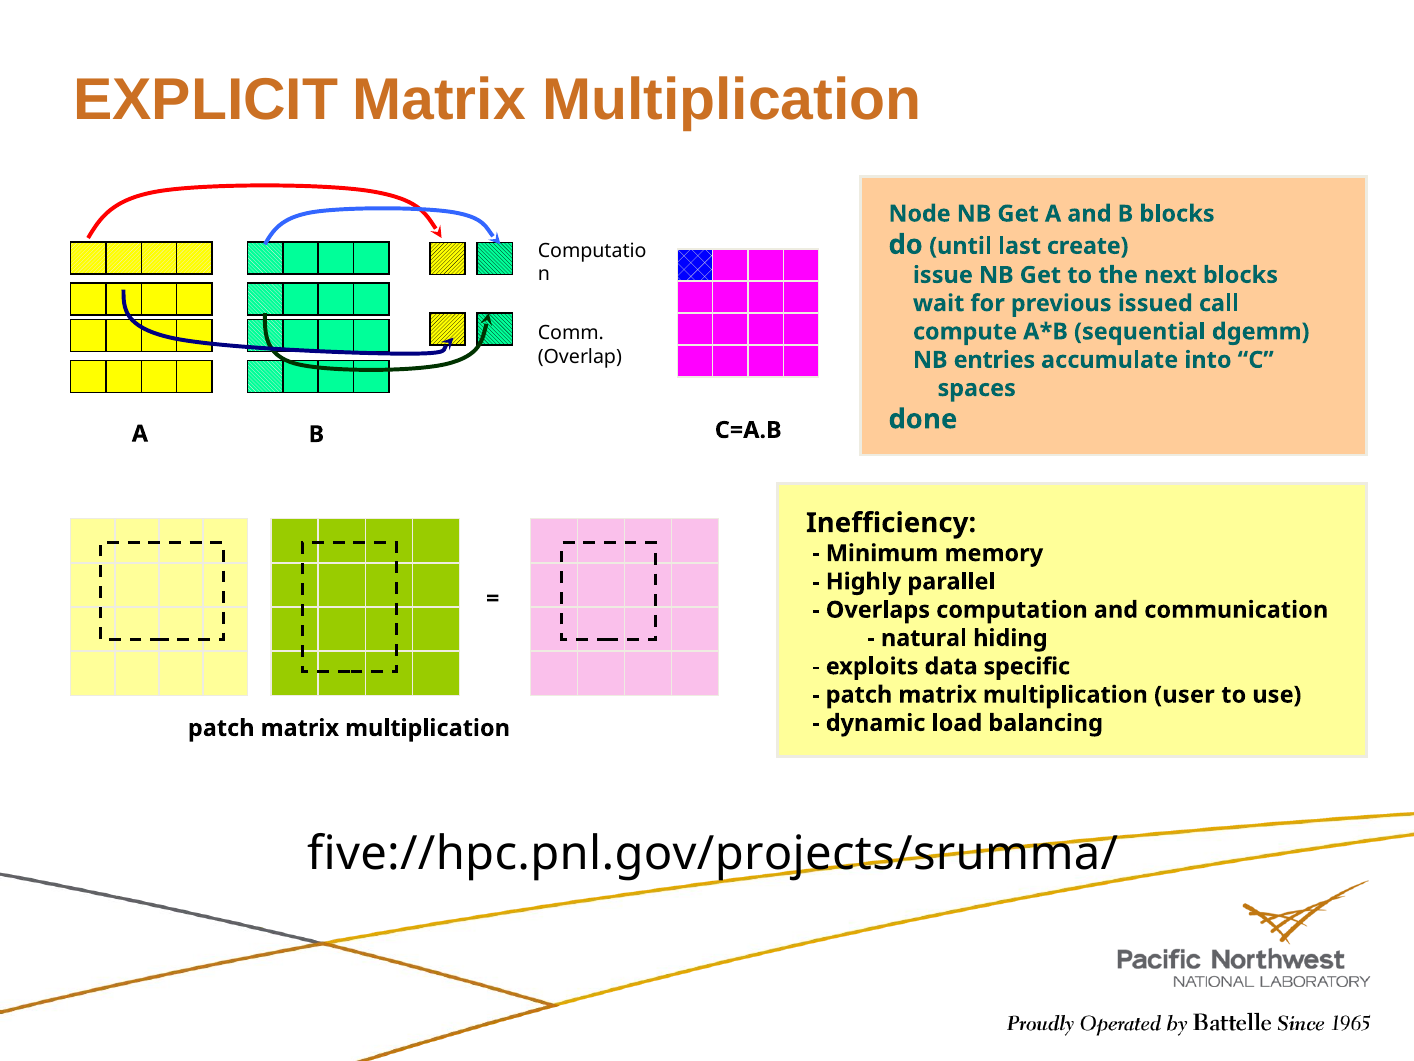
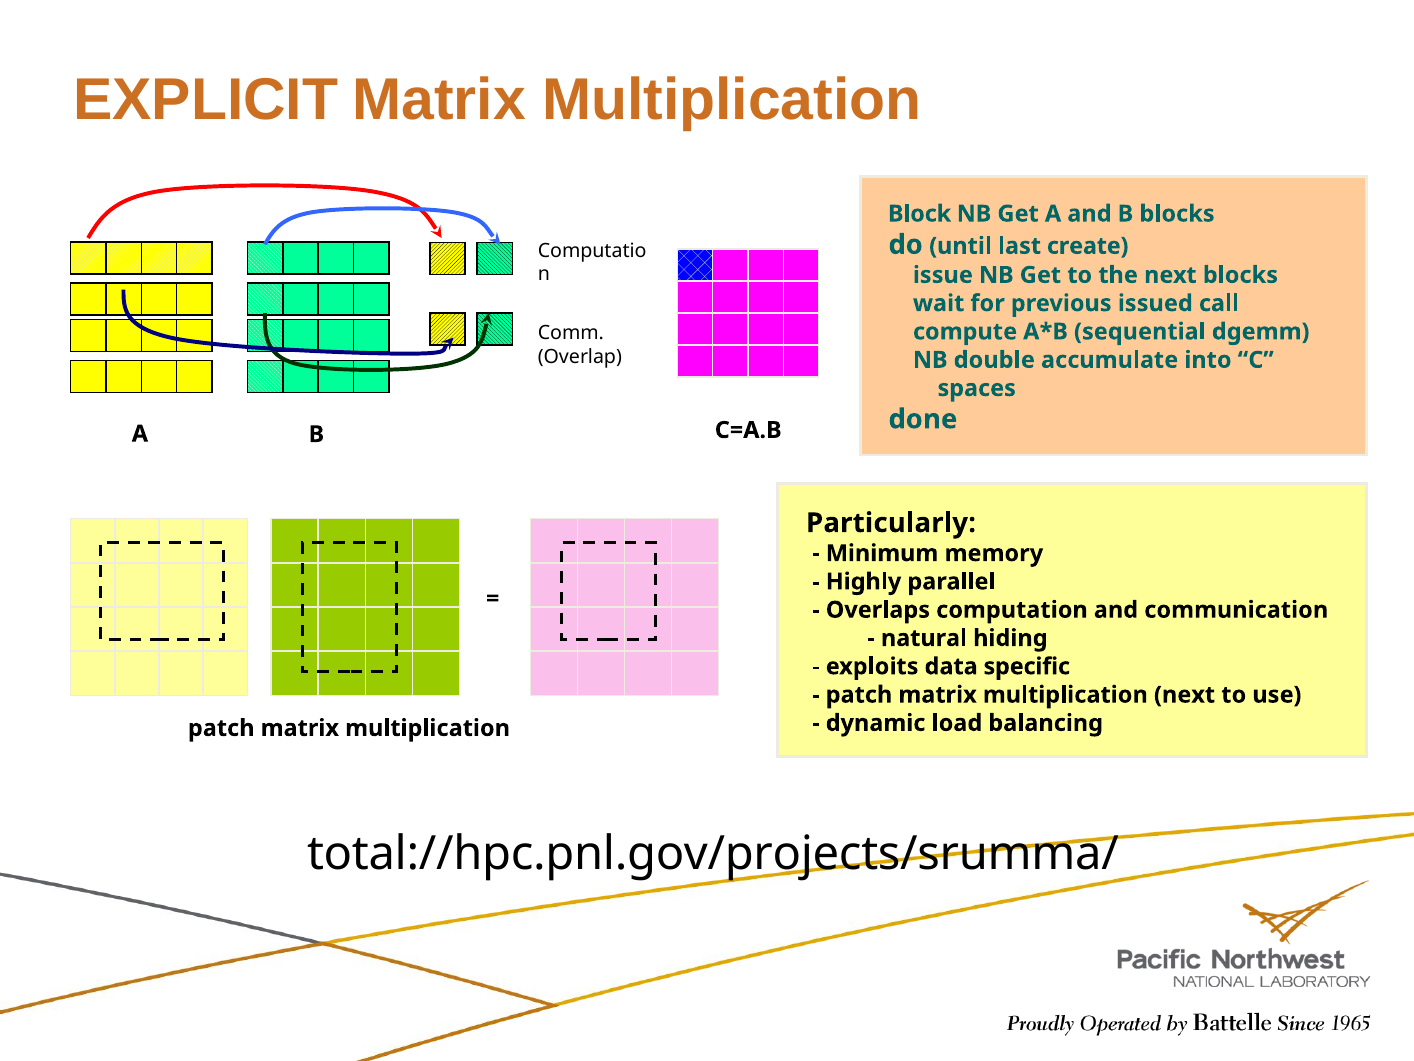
Node: Node -> Block (920, 214)
entries: entries -> double (994, 360)
Inefficiency: Inefficiency -> Particularly (891, 523)
multiplication user: user -> next (1185, 694)
five://hpc.pnl.gov/projects/srumma/: five://hpc.pnl.gov/projects/srumma/ -> total://hpc.pnl.gov/projects/srumma/ (713, 854)
